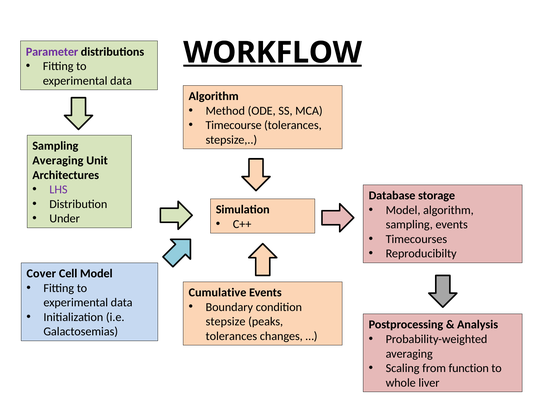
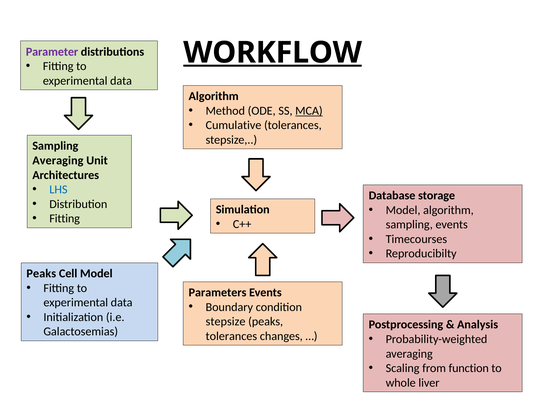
MCA underline: none -> present (309, 111)
Timecourse: Timecourse -> Cumulative (234, 125)
LHS colour: purple -> blue (58, 189)
Under: Under -> Fitting (65, 218)
Cover: Cover -> Peaks (41, 273)
Cumulative: Cumulative -> Parameters (218, 292)
